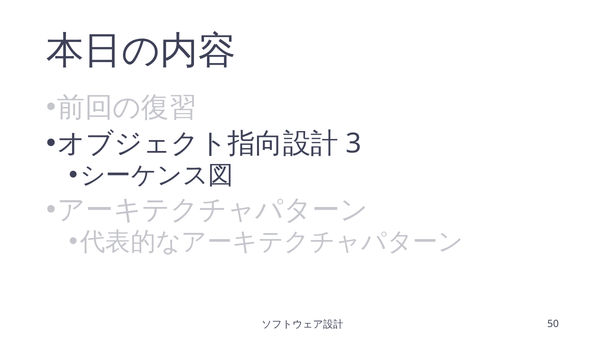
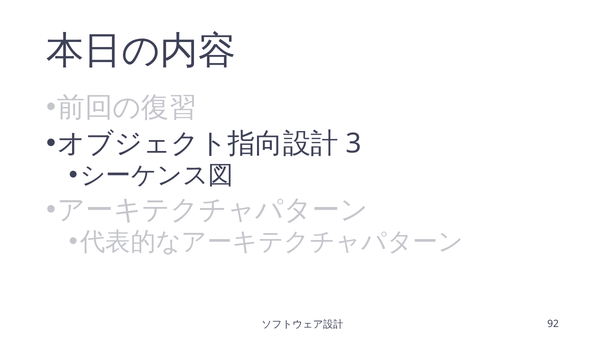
50: 50 -> 92 (553, 324)
